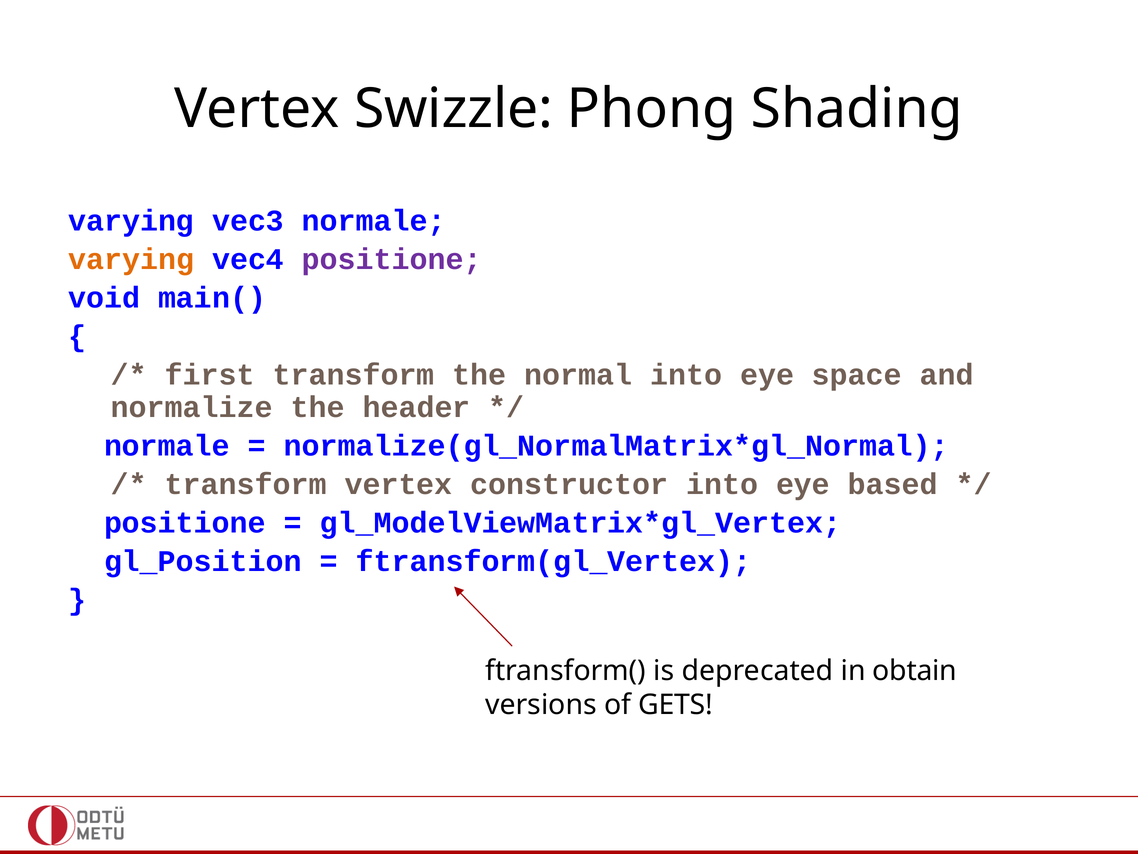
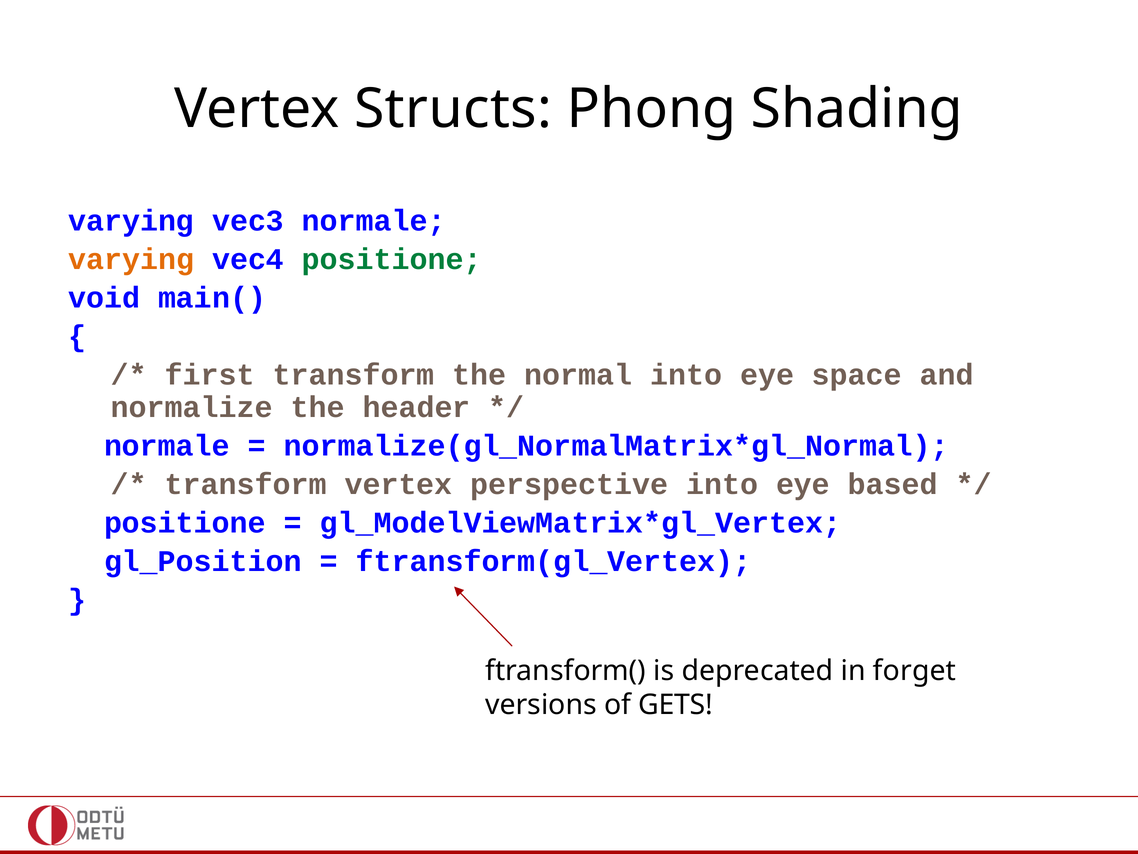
Swizzle: Swizzle -> Structs (453, 109)
positione colour: purple -> green (392, 259)
constructor: constructor -> perspective (569, 484)
obtain: obtain -> forget (915, 670)
